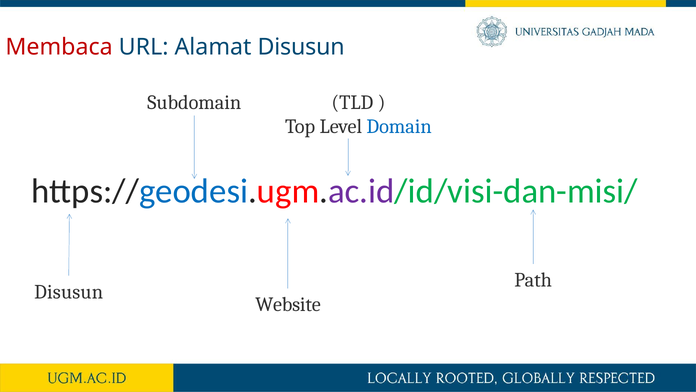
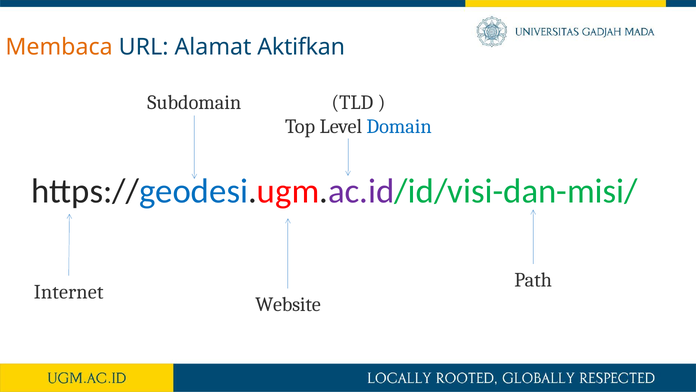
Membaca colour: red -> orange (59, 47)
Alamat Disusun: Disusun -> Aktifkan (301, 47)
Disusun: Disusun -> Internet (69, 291)
